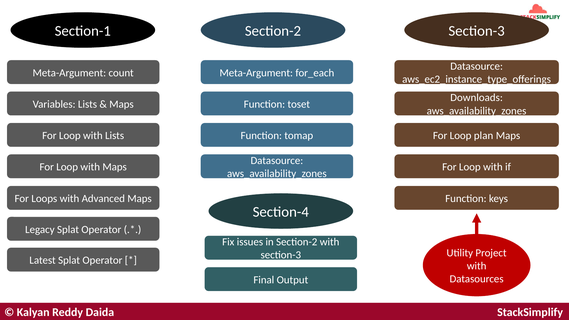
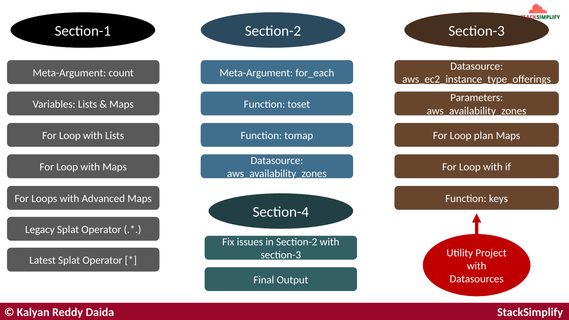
Downloads: Downloads -> Parameters (477, 98)
